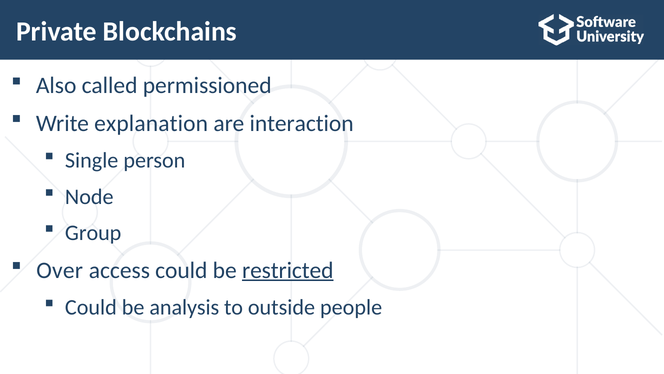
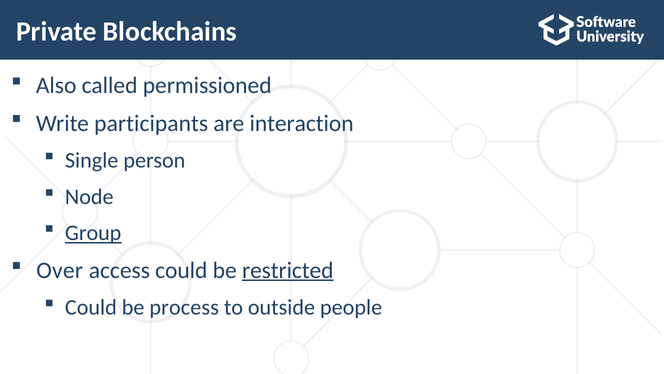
explanation: explanation -> participants (151, 123)
Group underline: none -> present (93, 233)
analysis: analysis -> process (184, 307)
